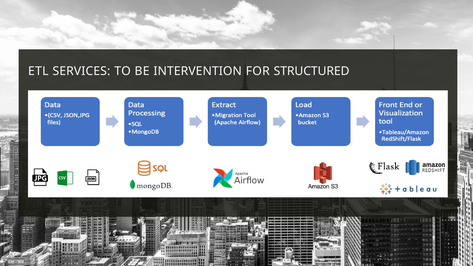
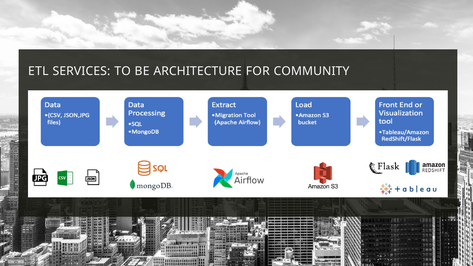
INTERVENTION: INTERVENTION -> ARCHITECTURE (198, 71)
STRUCTURED: STRUCTURED -> COMMUNITY (312, 71)
